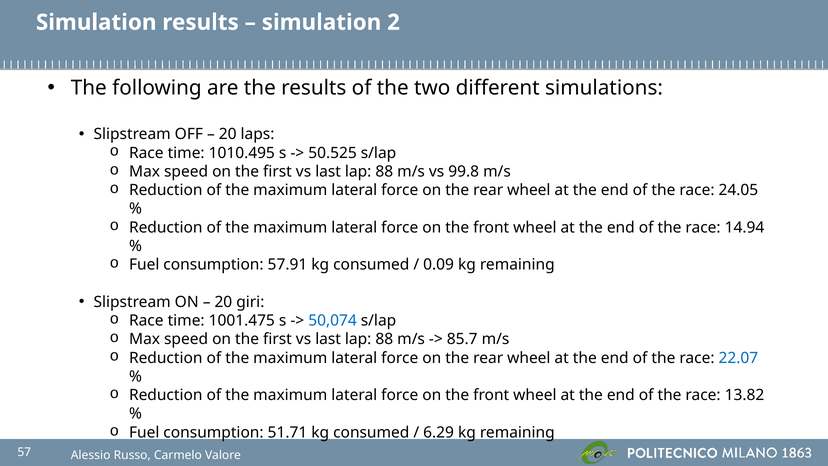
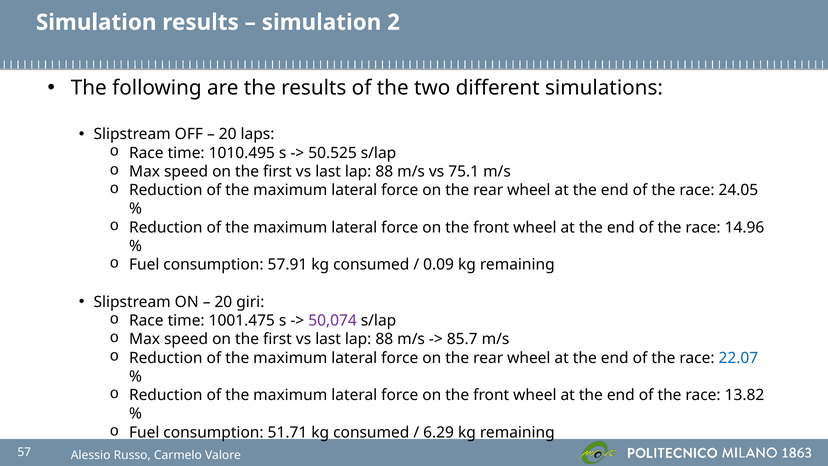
99.8: 99.8 -> 75.1 (464, 171)
14.94: 14.94 -> 14.96 (745, 227)
50,074 colour: blue -> purple (333, 320)
